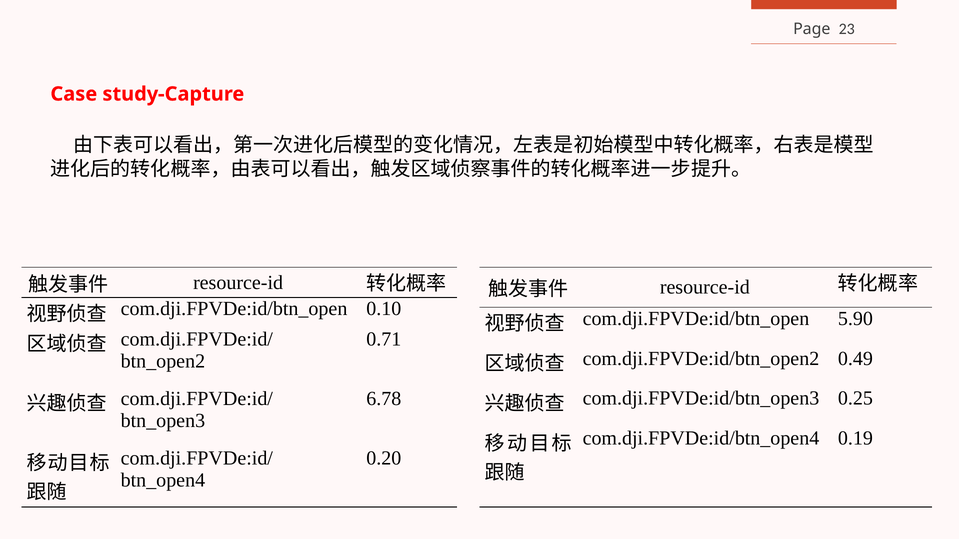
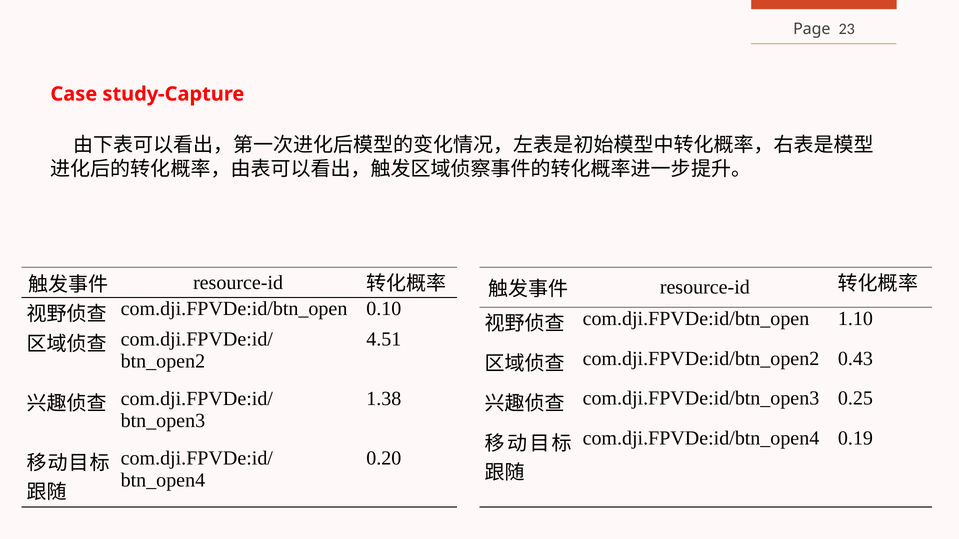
5.90: 5.90 -> 1.10 (855, 319)
0.71: 0.71 -> 4.51 (384, 339)
0.49: 0.49 -> 0.43 (855, 359)
6.78: 6.78 -> 1.38 (384, 399)
